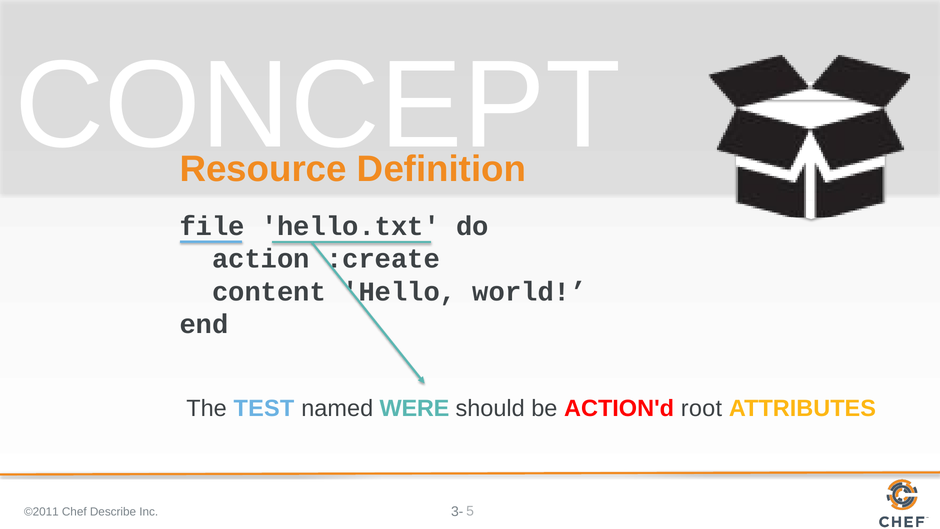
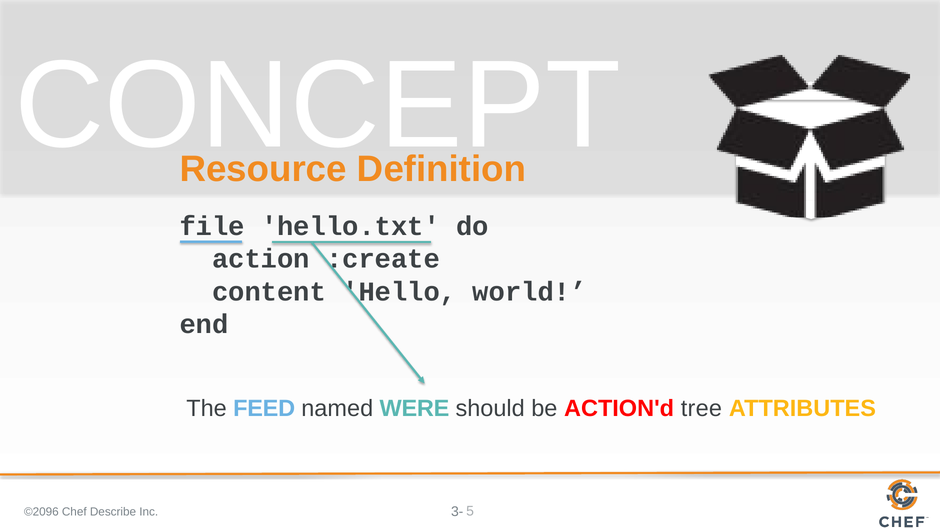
TEST: TEST -> FEED (264, 408)
root: root -> tree (701, 408)
©2011: ©2011 -> ©2096 (41, 512)
